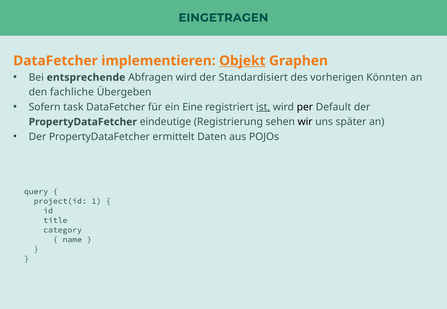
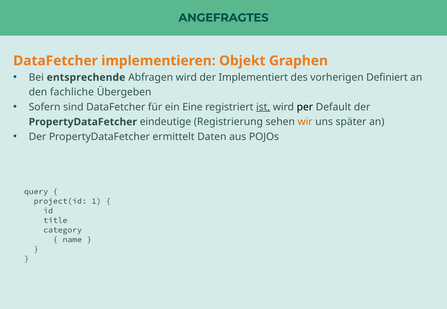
EINGETRAGEN: EINGETRAGEN -> ANGEFRAGTES (224, 18)
Objekt underline: present -> none (242, 61)
Standardisiert: Standardisiert -> Implementiert (253, 78)
Könnten: Könnten -> Definiert (387, 78)
task: task -> sind (73, 107)
wir colour: black -> orange (305, 122)
